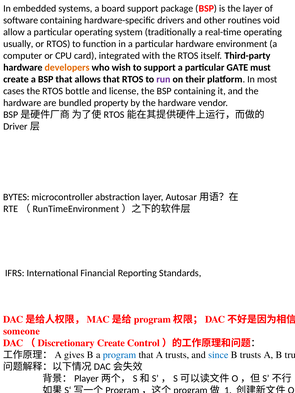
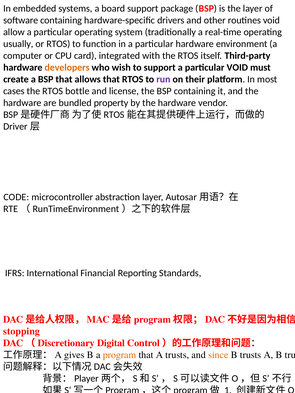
particular GATE: GATE -> VOID (237, 68)
BYTES: BYTES -> CODE (16, 197)
someone: someone -> stopping (22, 332)
DAC（Discretionary Create: Create -> Digital (111, 343)
program colour: blue -> orange (120, 355)
since colour: blue -> orange (218, 355)
